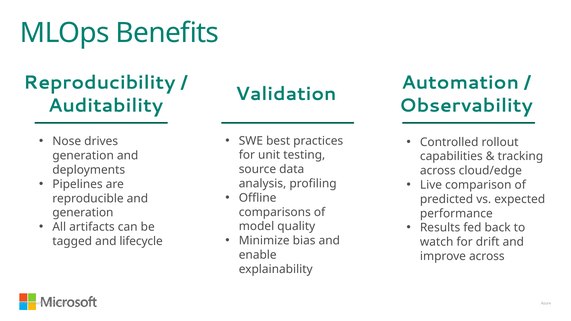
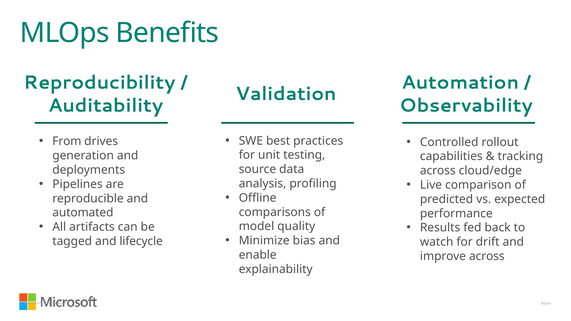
Nose: Nose -> From (67, 141)
generation: generation -> automated (83, 213)
